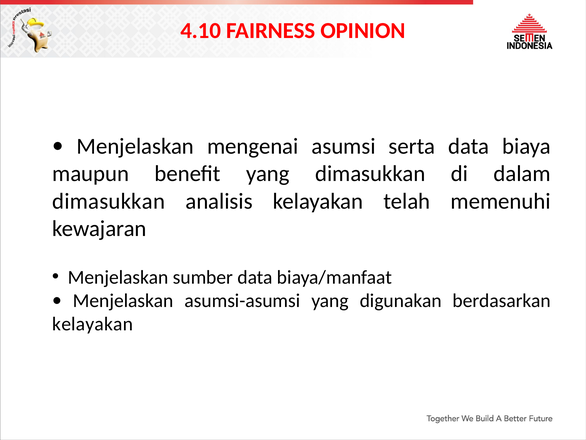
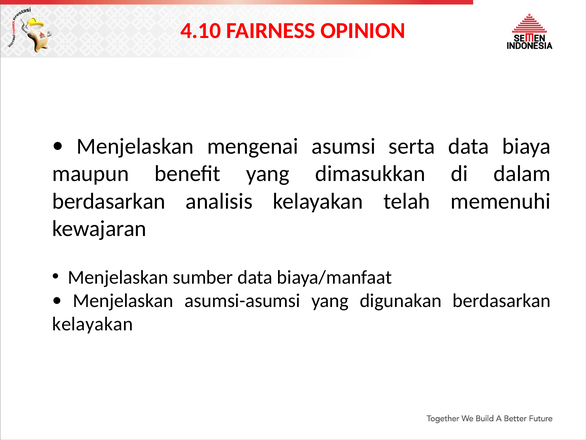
dimasukkan: dimasukkan -> berdasarkan (109, 201)
